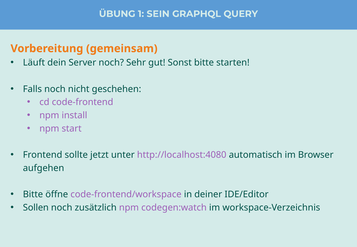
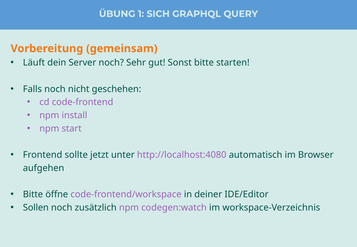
SEIN: SEIN -> SICH (158, 14)
